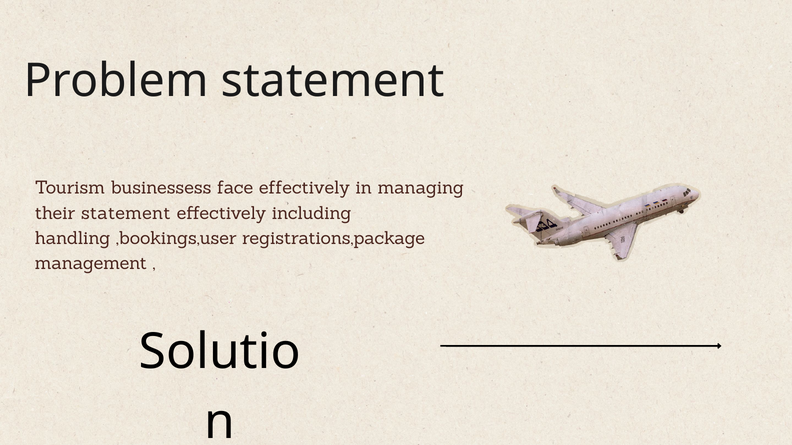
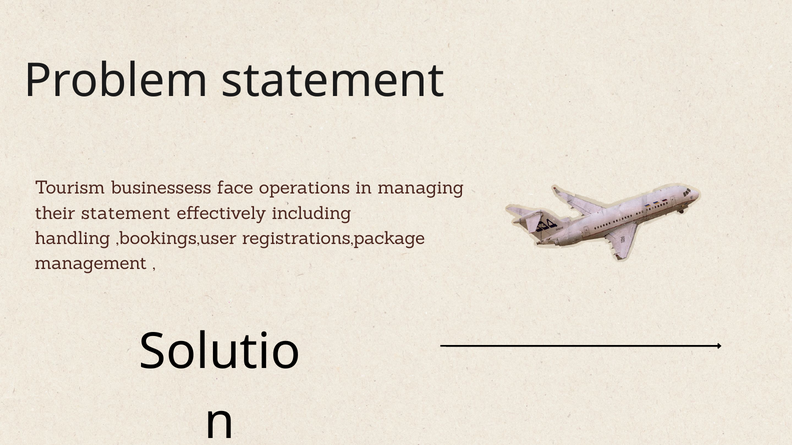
face effectively: effectively -> operations (304, 188)
